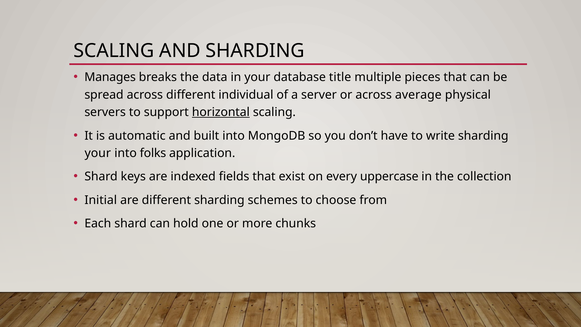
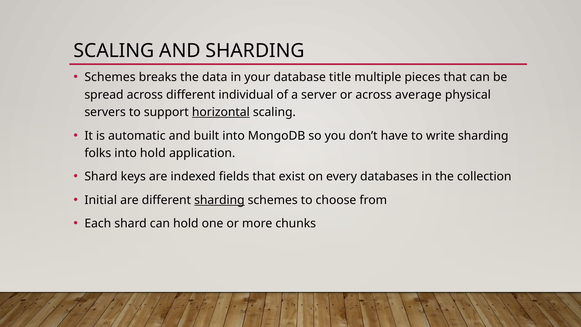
Manages: Manages -> Schemes (110, 77)
your: your -> folks (98, 153)
into folks: folks -> hold (153, 153)
uppercase: uppercase -> databases (389, 177)
sharding underline: none -> present (219, 200)
